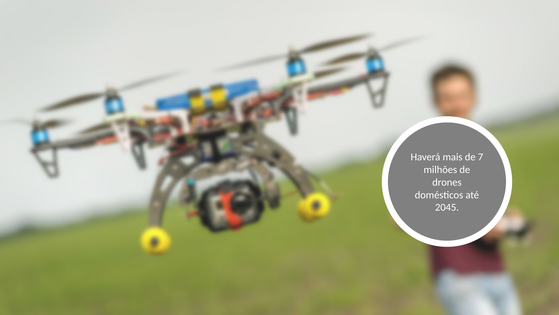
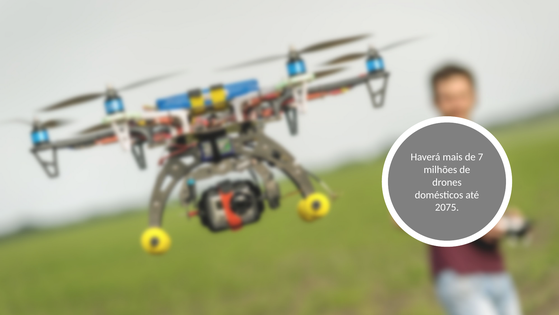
2045: 2045 -> 2075 (447, 207)
